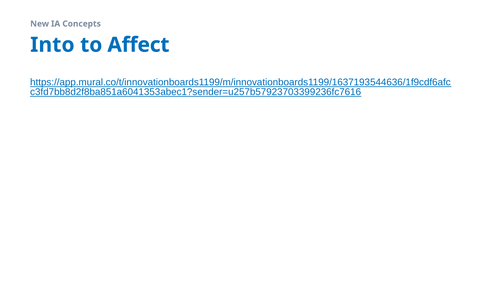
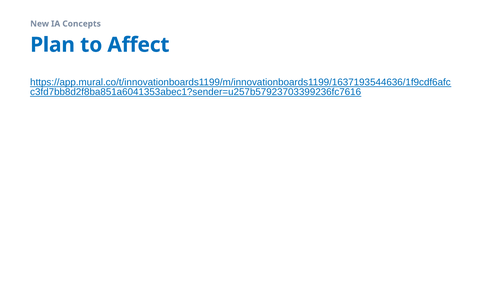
Into: Into -> Plan (53, 45)
